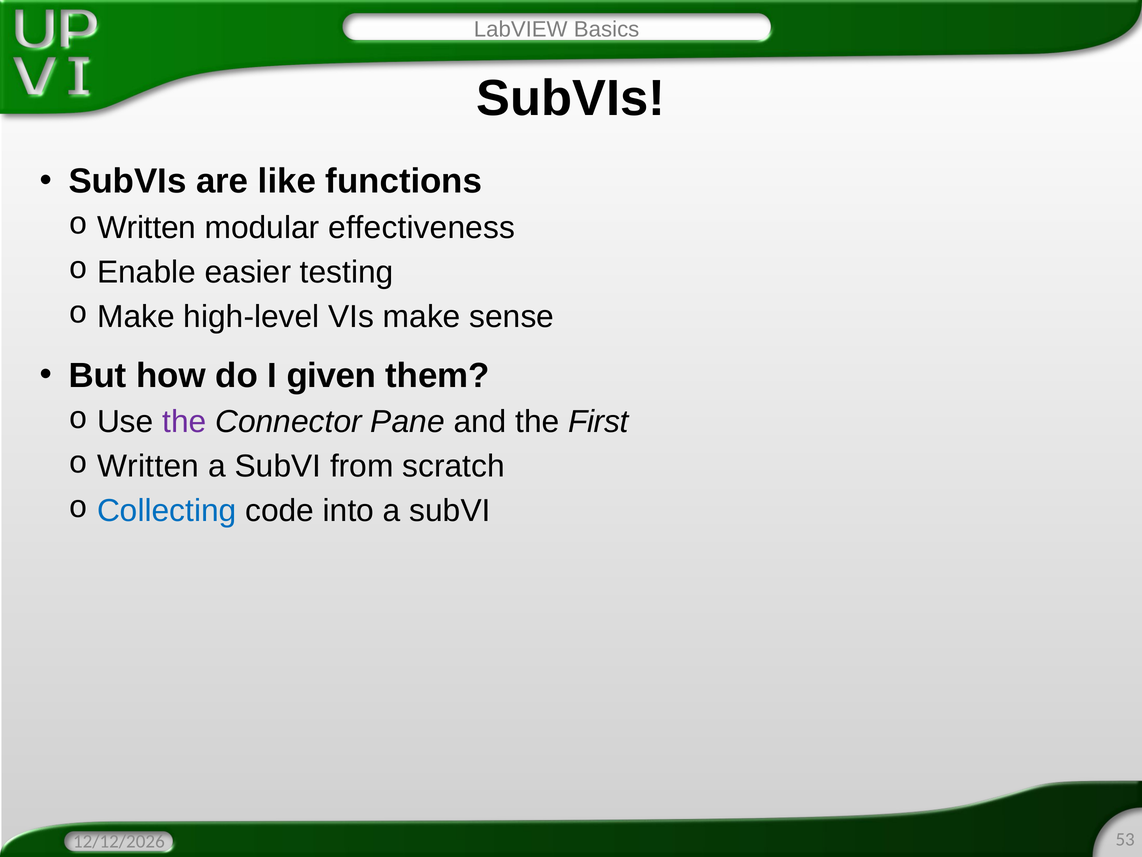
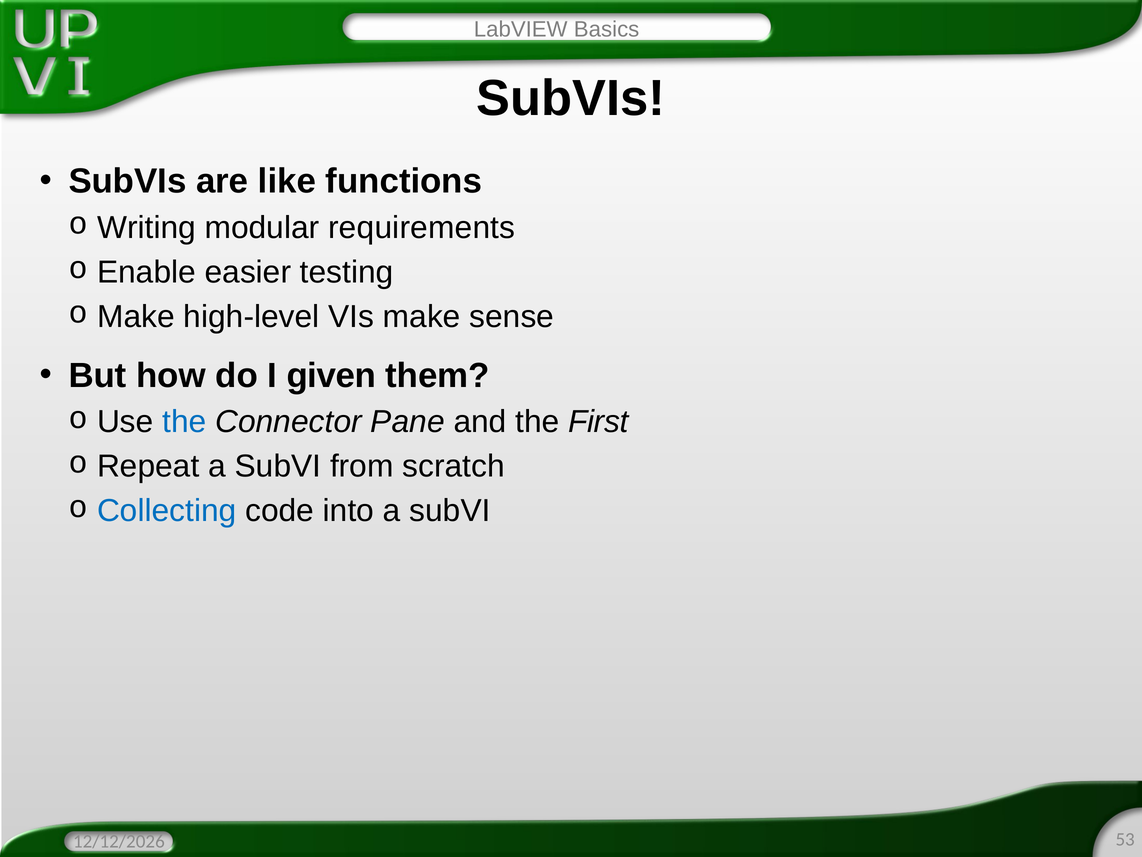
Written: Written -> Writing (146, 227)
effectiveness: effectiveness -> requirements (422, 227)
the colour: purple -> blue (184, 422)
Written: Written -> Repeat (148, 466)
